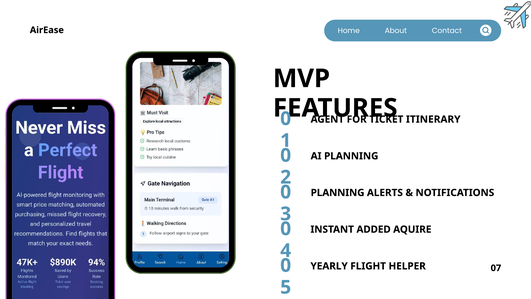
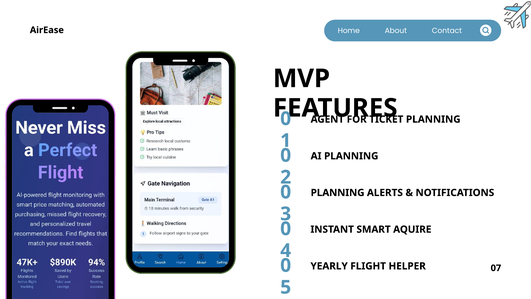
ITINERARY: ITINERARY -> PLANNING (433, 119)
ADDED: ADDED -> SMART (374, 229)
